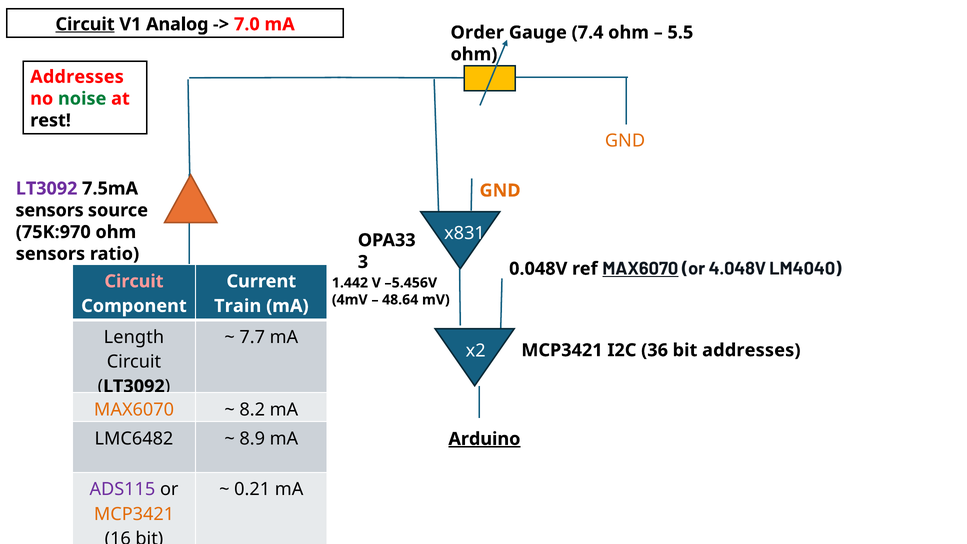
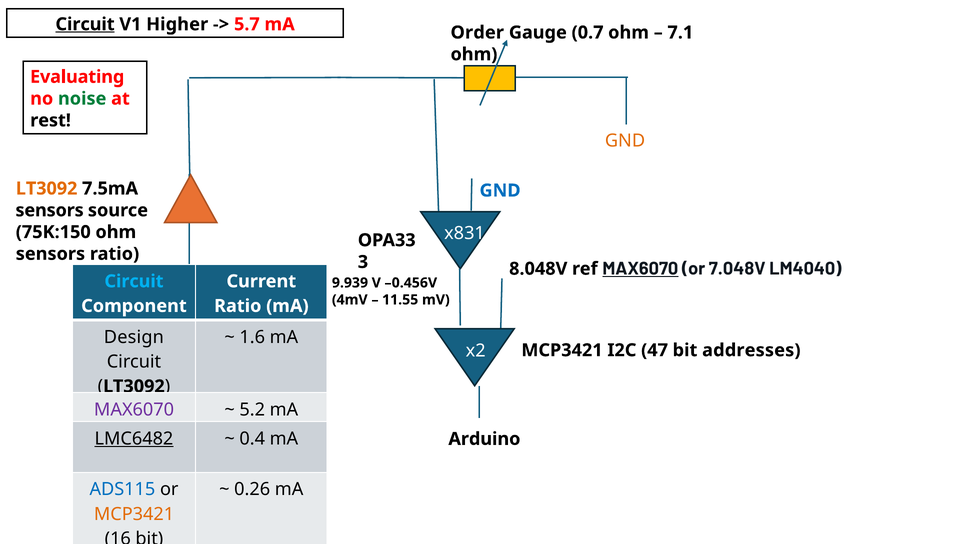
Analog: Analog -> Higher (177, 24)
7.0: 7.0 -> 5.7 (247, 24)
7.4: 7.4 -> 0.7 (588, 33)
5.5: 5.5 -> 7.1 (680, 33)
Addresses: Addresses -> Evaluating (77, 77)
LT3092 colour: purple -> orange (47, 189)
GND colour: orange -> blue (500, 191)
75K:970: 75K:970 -> 75K:150 (53, 232)
0.048V: 0.048V -> 8.048V (538, 269)
4.048V: 4.048V -> 7.048V (737, 269)
Circuit colour: pink -> light blue (134, 281)
1.442: 1.442 -> 9.939 (350, 283)
–5.456V: –5.456V -> –0.456V (411, 283)
48.64: 48.64 -> 11.55 (400, 300)
Train: Train -> Ratio (238, 306)
Length: Length -> Design (134, 337)
7.7: 7.7 -> 1.6 (252, 337)
36: 36 -> 47 (655, 350)
MAX6070 colour: orange -> purple (134, 410)
8.2: 8.2 -> 5.2 (252, 410)
LMC6482 underline: none -> present (134, 439)
8.9: 8.9 -> 0.4 (252, 439)
Arduino underline: present -> none (484, 439)
ADS115 colour: purple -> blue (122, 489)
0.21: 0.21 -> 0.26 (252, 489)
